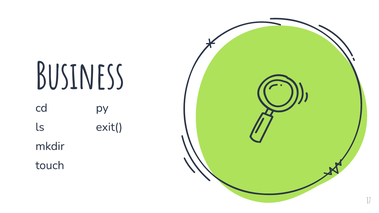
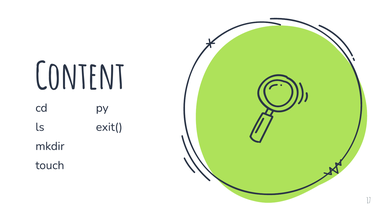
Business: Business -> Content (80, 77)
